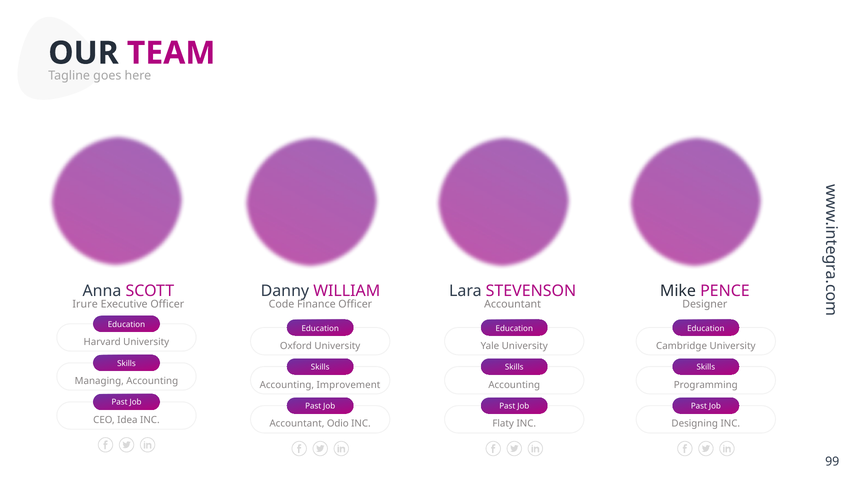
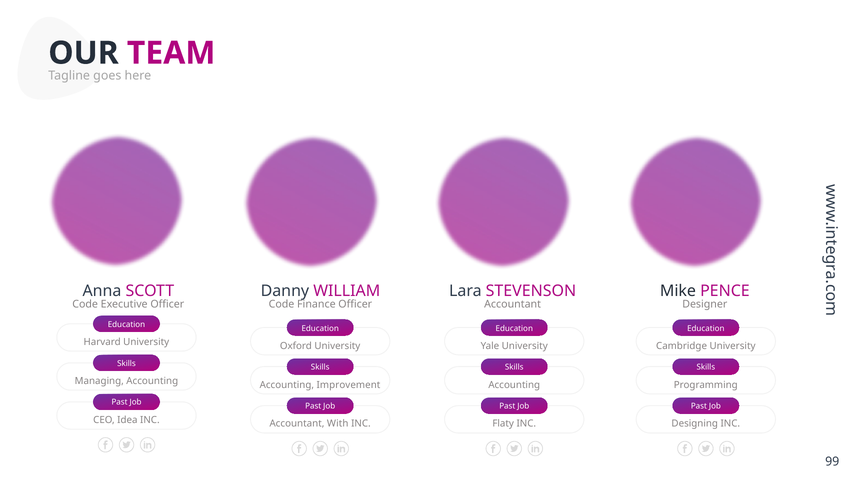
Irure: Irure -> Code (85, 304)
Odio: Odio -> With (338, 423)
